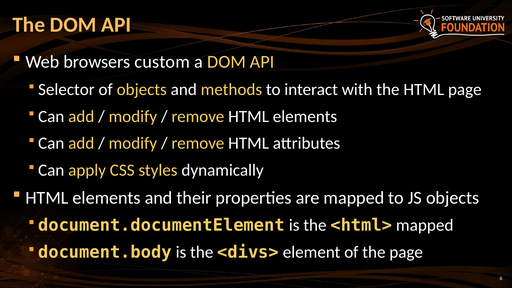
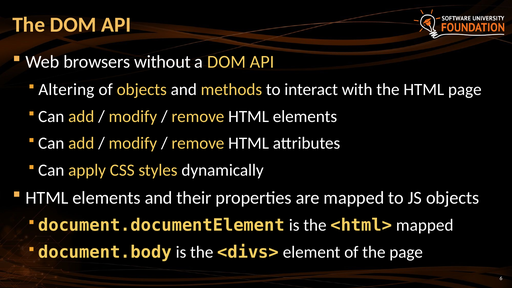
custom: custom -> without (162, 62)
Selector: Selector -> Altering (66, 89)
